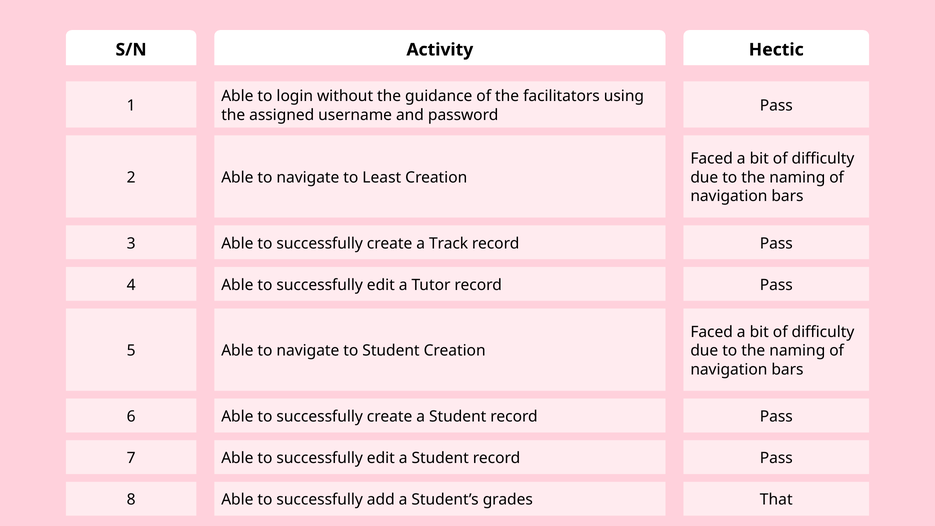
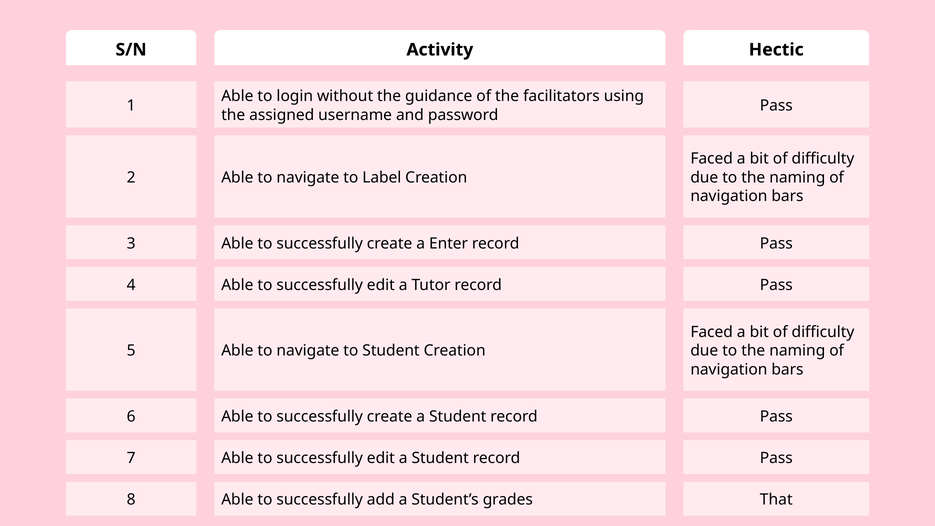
Least: Least -> Label (382, 178)
Track: Track -> Enter (449, 243)
